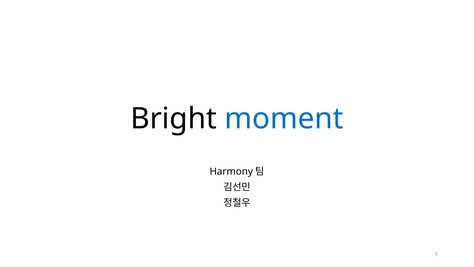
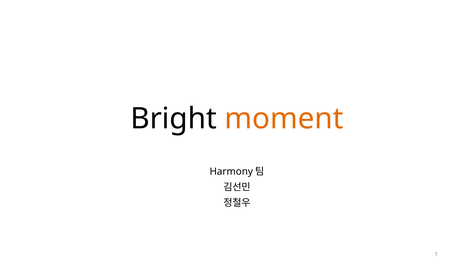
moment colour: blue -> orange (284, 118)
